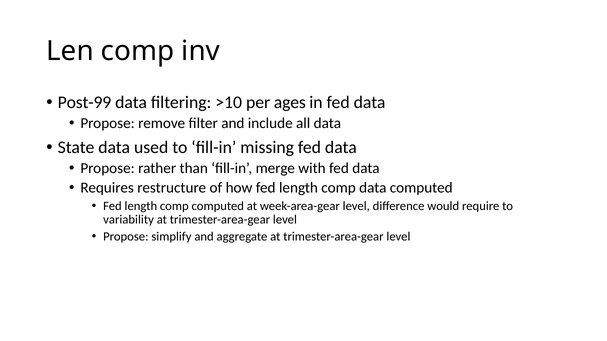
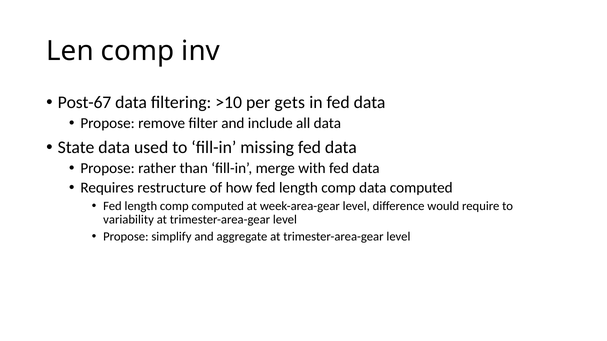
Post-99: Post-99 -> Post-67 (84, 103)
ages: ages -> gets (290, 103)
